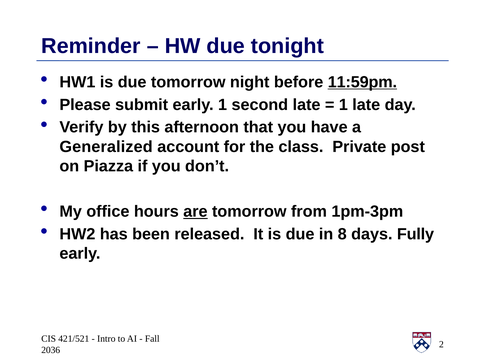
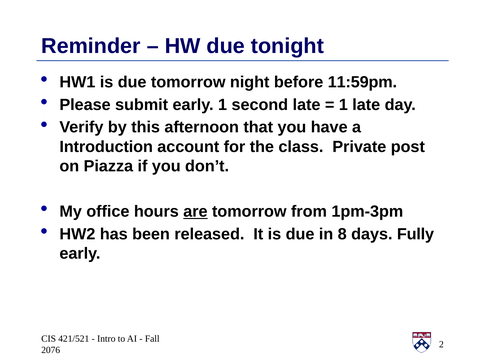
11:59pm underline: present -> none (362, 82)
Generalized: Generalized -> Introduction (106, 147)
2036: 2036 -> 2076 (51, 350)
